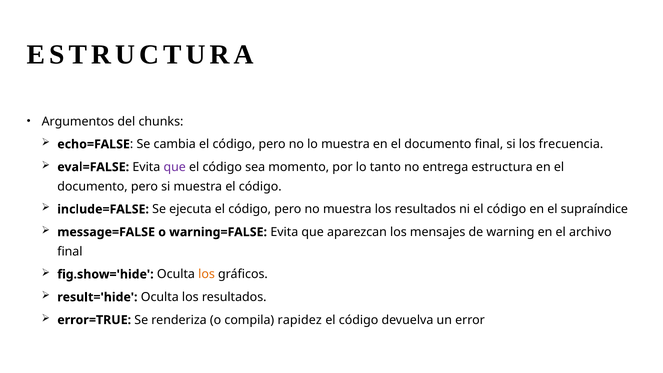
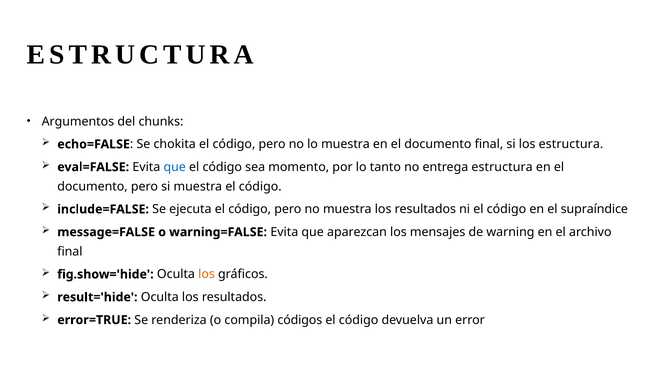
cambia: cambia -> chokita (175, 144)
los frecuencia: frecuencia -> estructura (571, 144)
que colour: purple -> blue (175, 167)
rapidez: rapidez -> códigos (300, 320)
